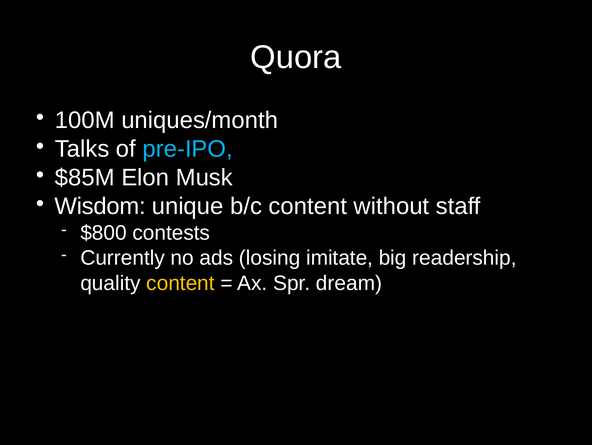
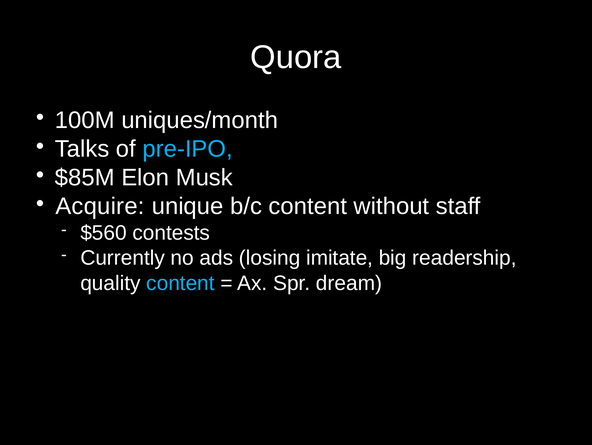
Wisdom: Wisdom -> Acquire (100, 206)
$800: $800 -> $560 (104, 233)
content colour: yellow -> light blue (180, 283)
